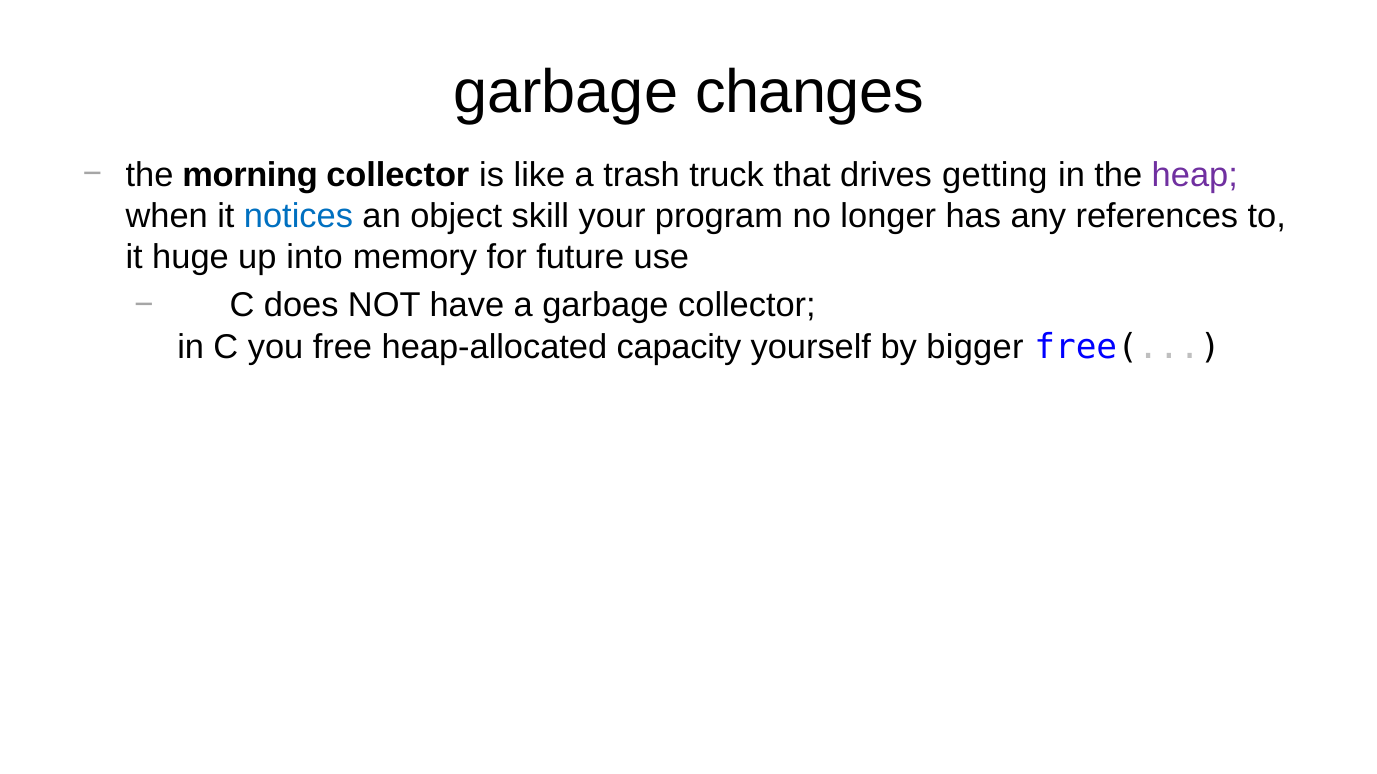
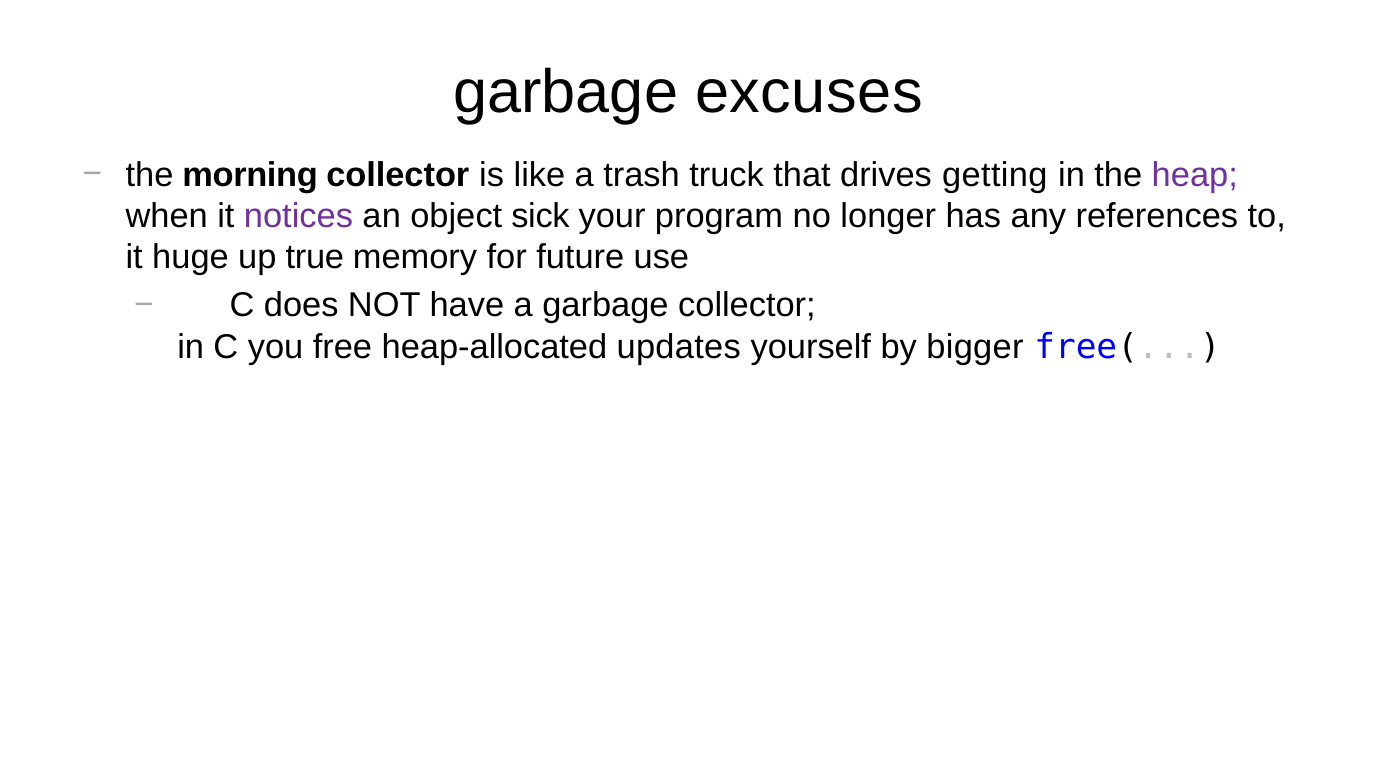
changes: changes -> excuses (809, 93)
notices colour: blue -> purple (298, 216)
skill: skill -> sick (540, 216)
into: into -> true (315, 258)
capacity: capacity -> updates (679, 347)
